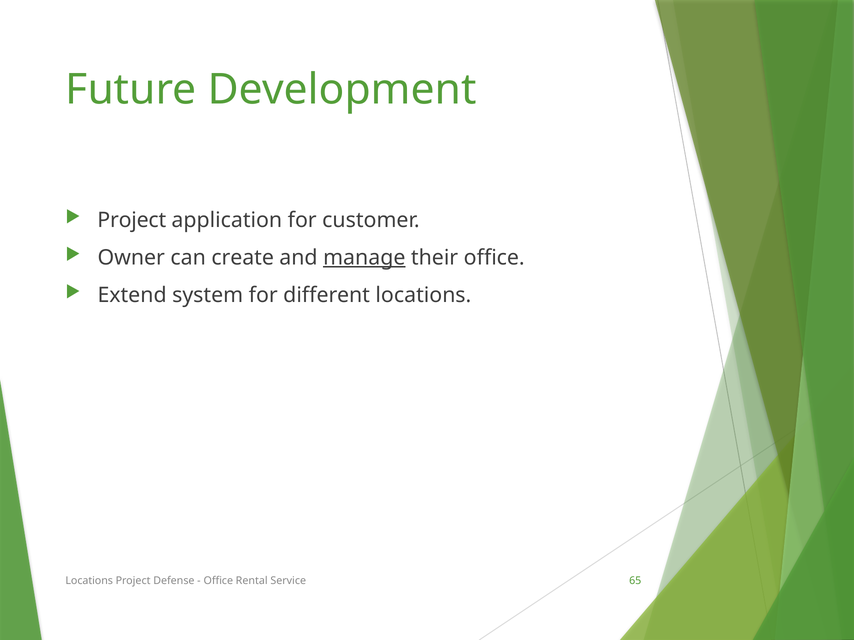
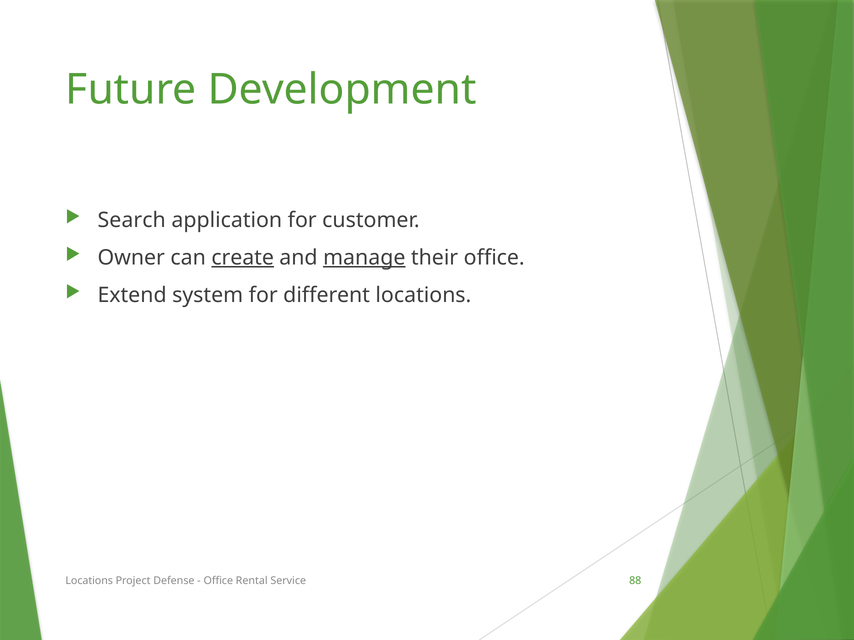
Project: Project -> Search (132, 220)
create underline: none -> present (243, 258)
65: 65 -> 88 (635, 581)
